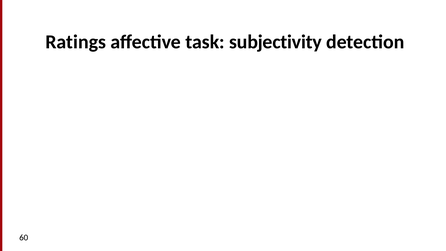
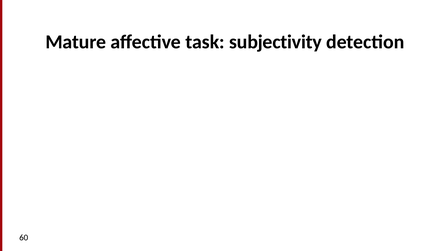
Ratings: Ratings -> Mature (76, 42)
